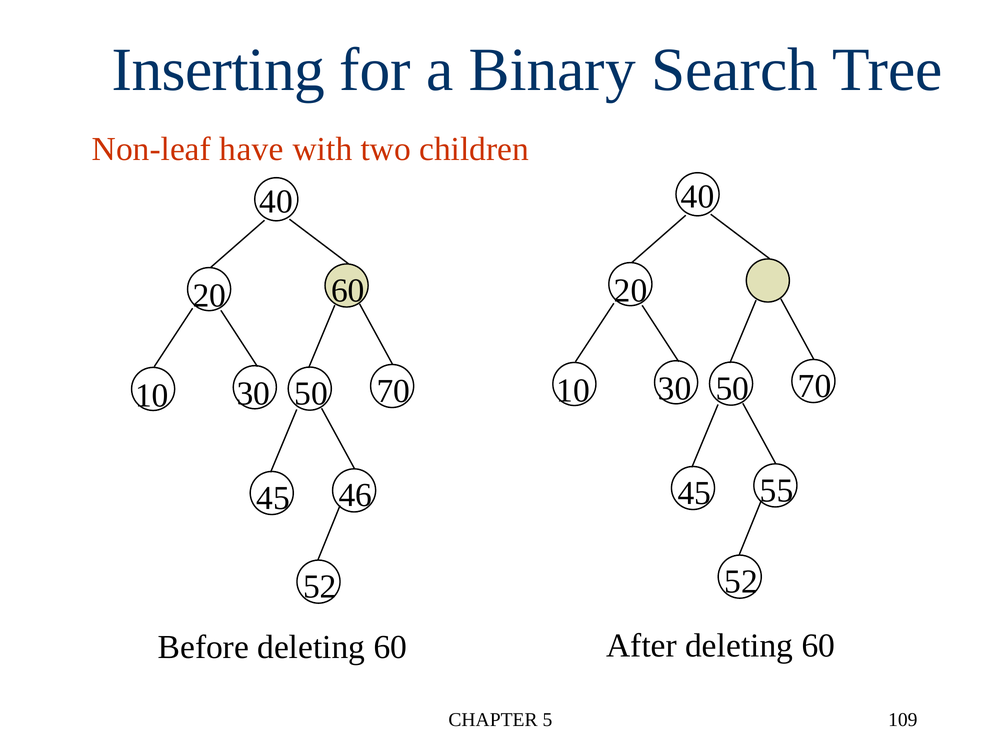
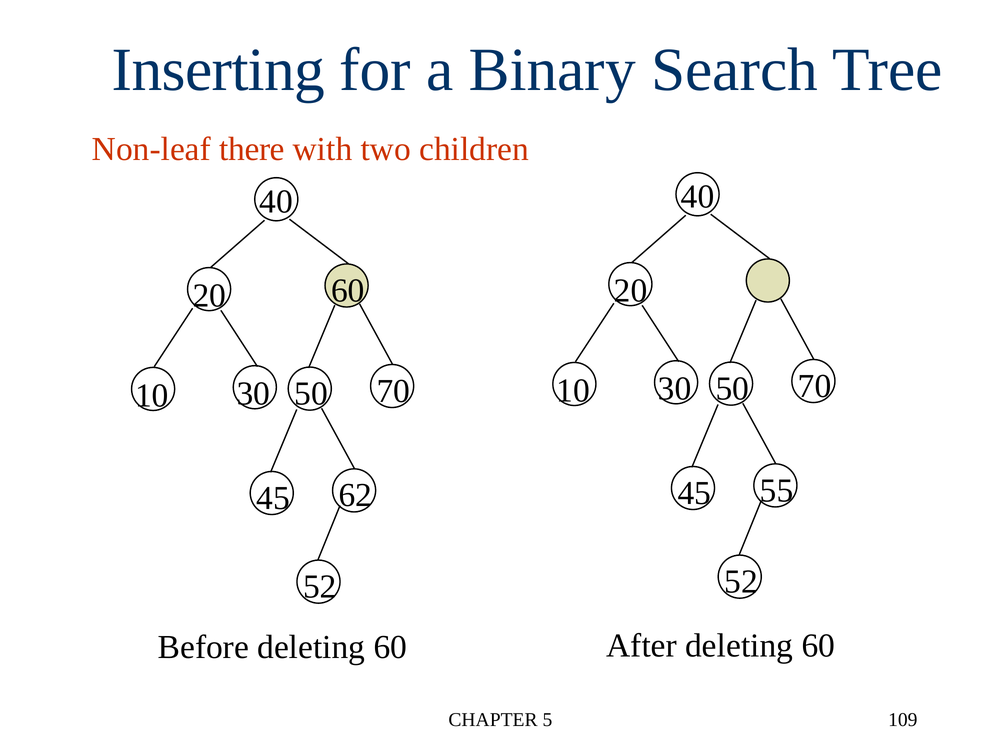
have: have -> there (252, 149)
46: 46 -> 62 (355, 495)
